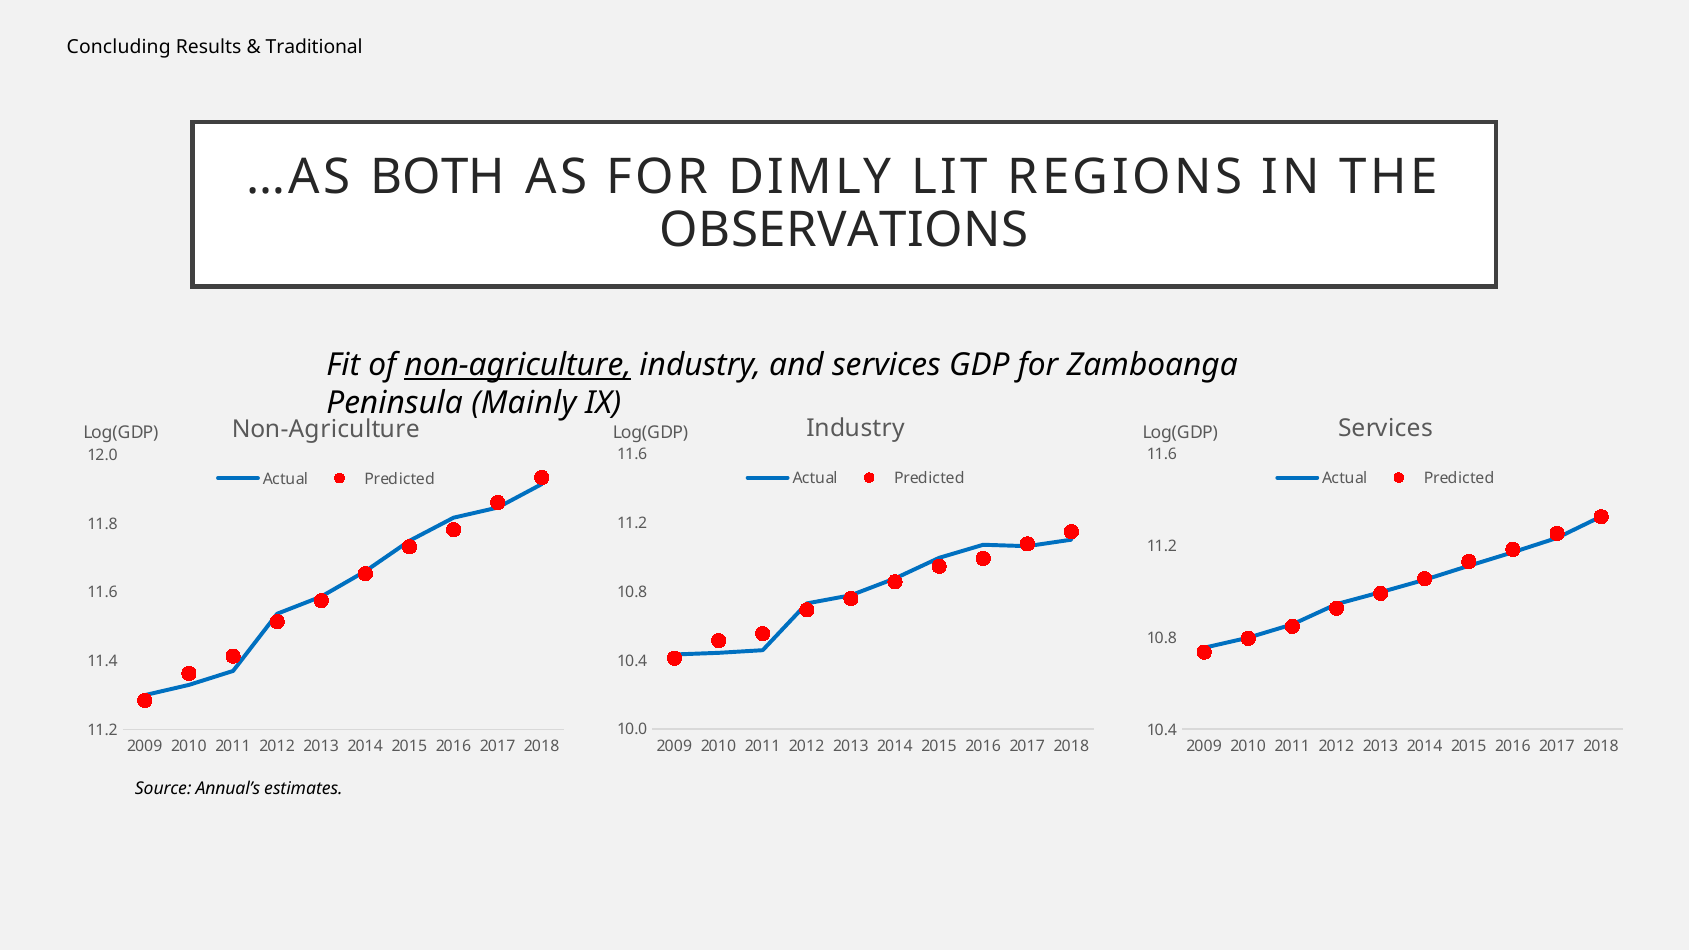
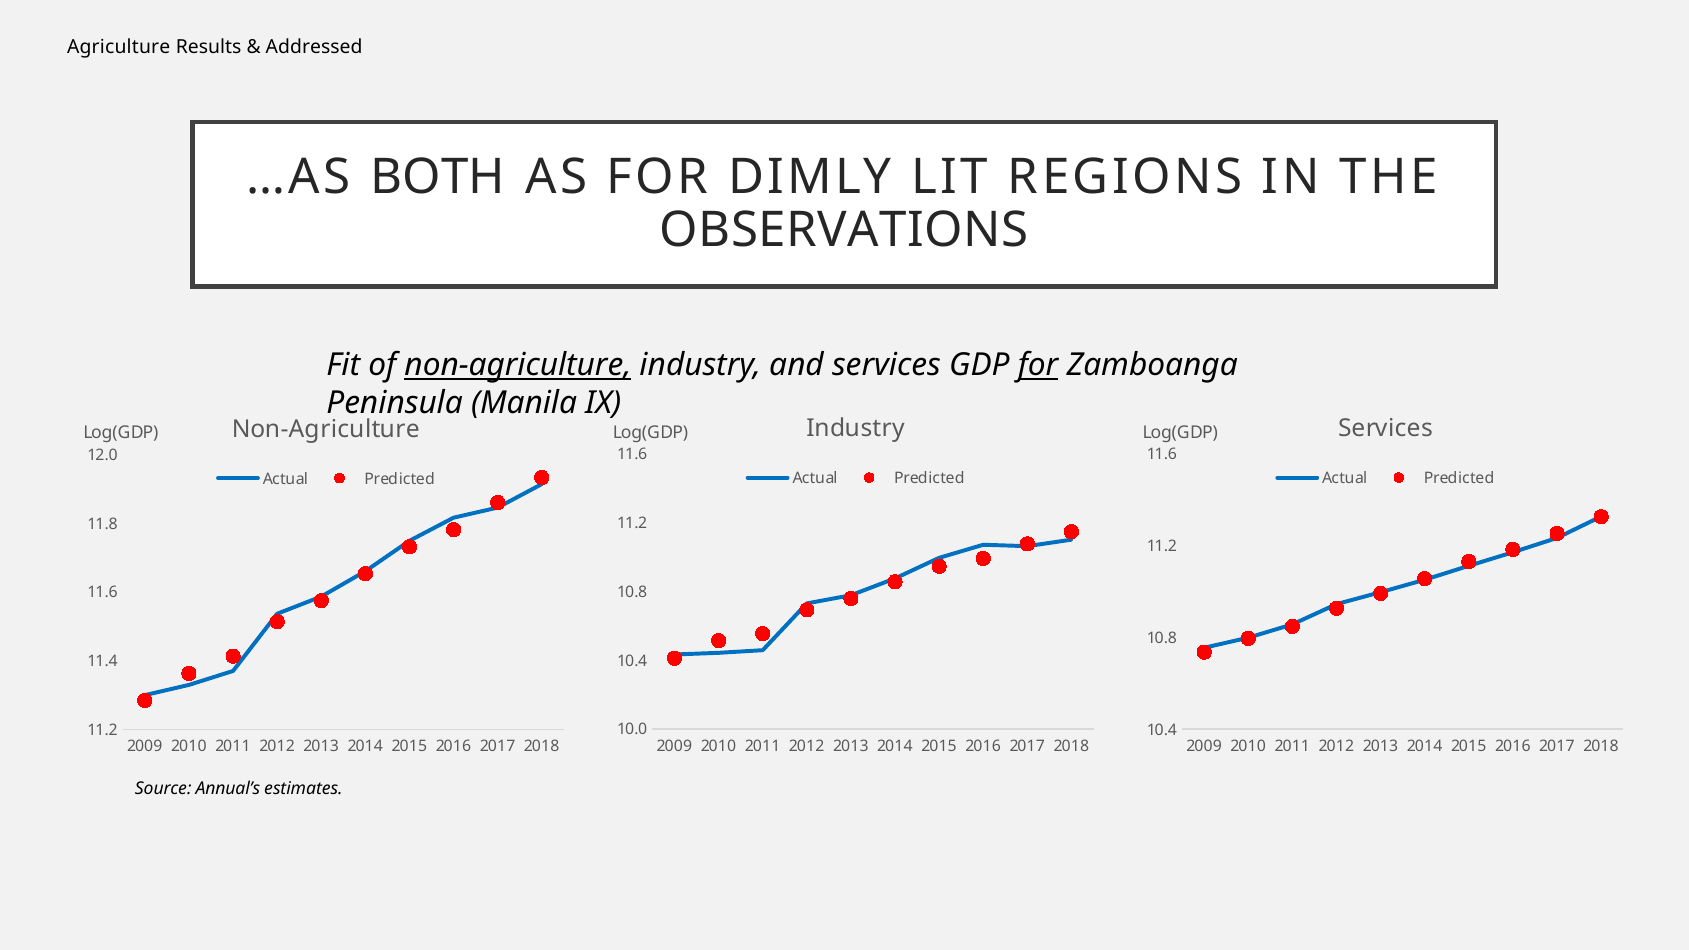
Concluding: Concluding -> Agriculture (119, 47)
Traditional: Traditional -> Addressed (314, 47)
for underline: none -> present (1038, 365)
Mainly: Mainly -> Manila (524, 403)
